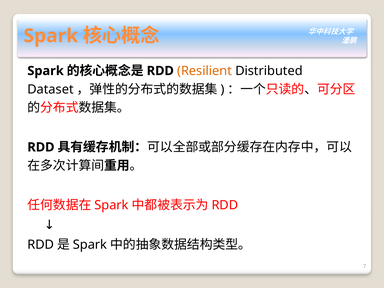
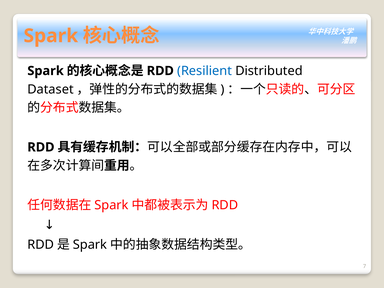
Resilient colour: orange -> blue (205, 71)
